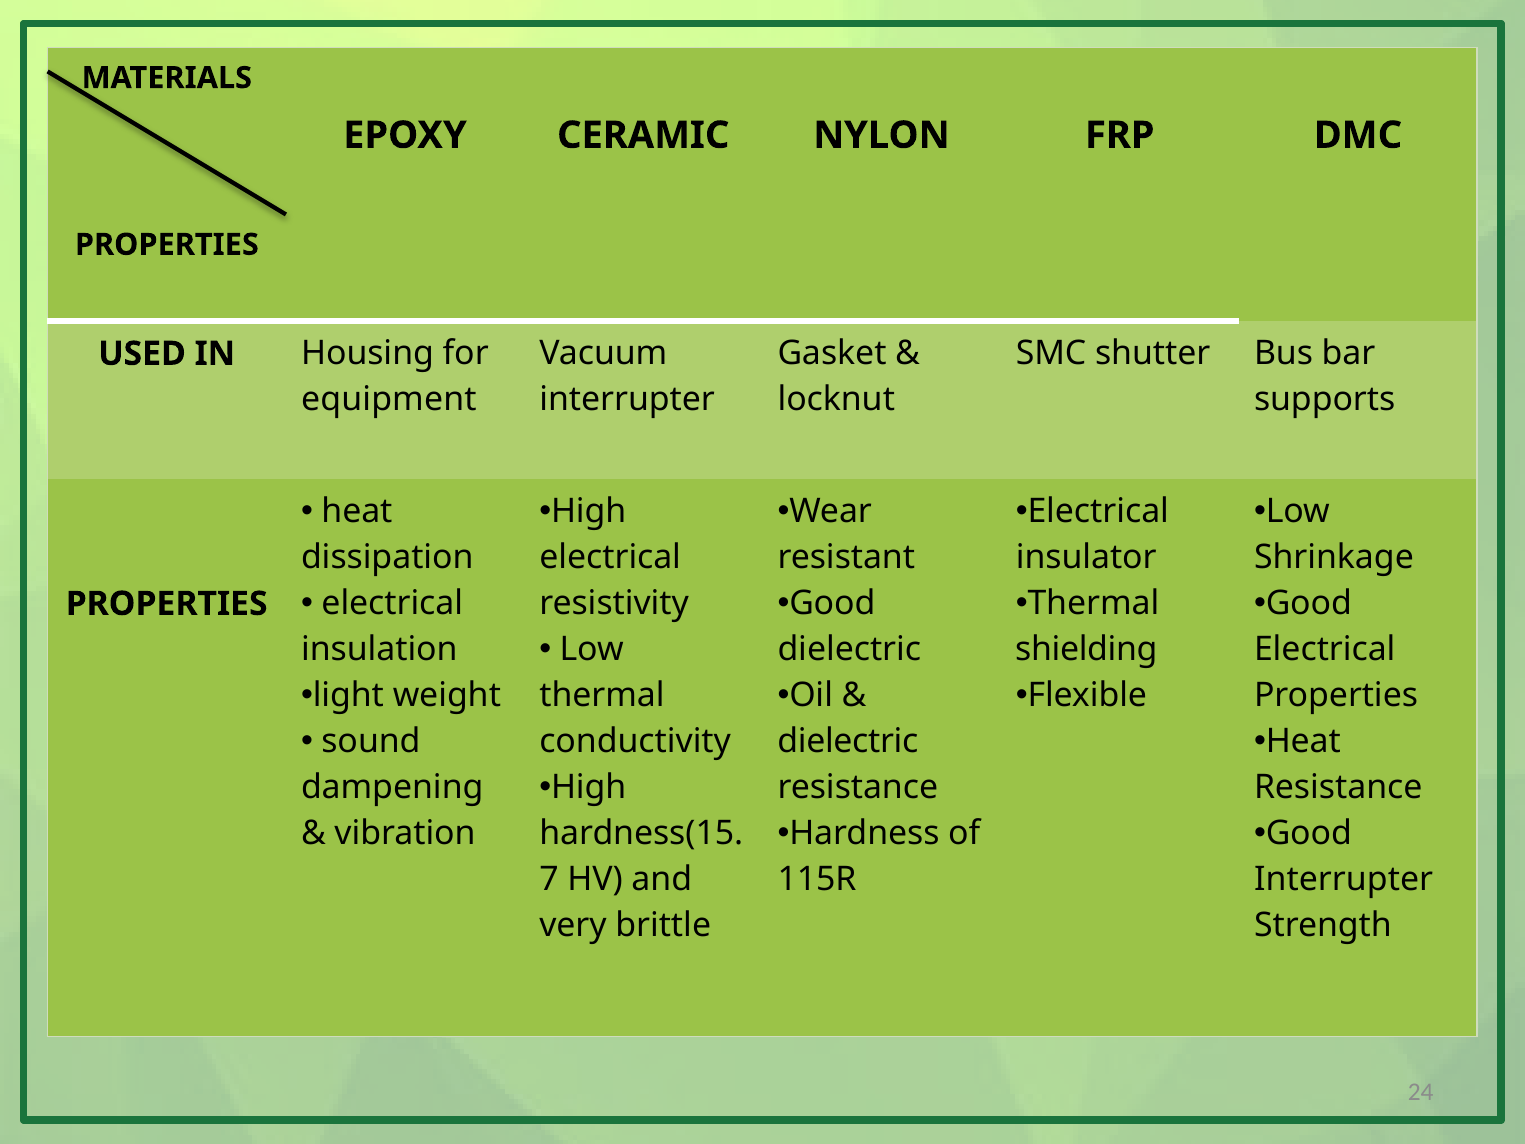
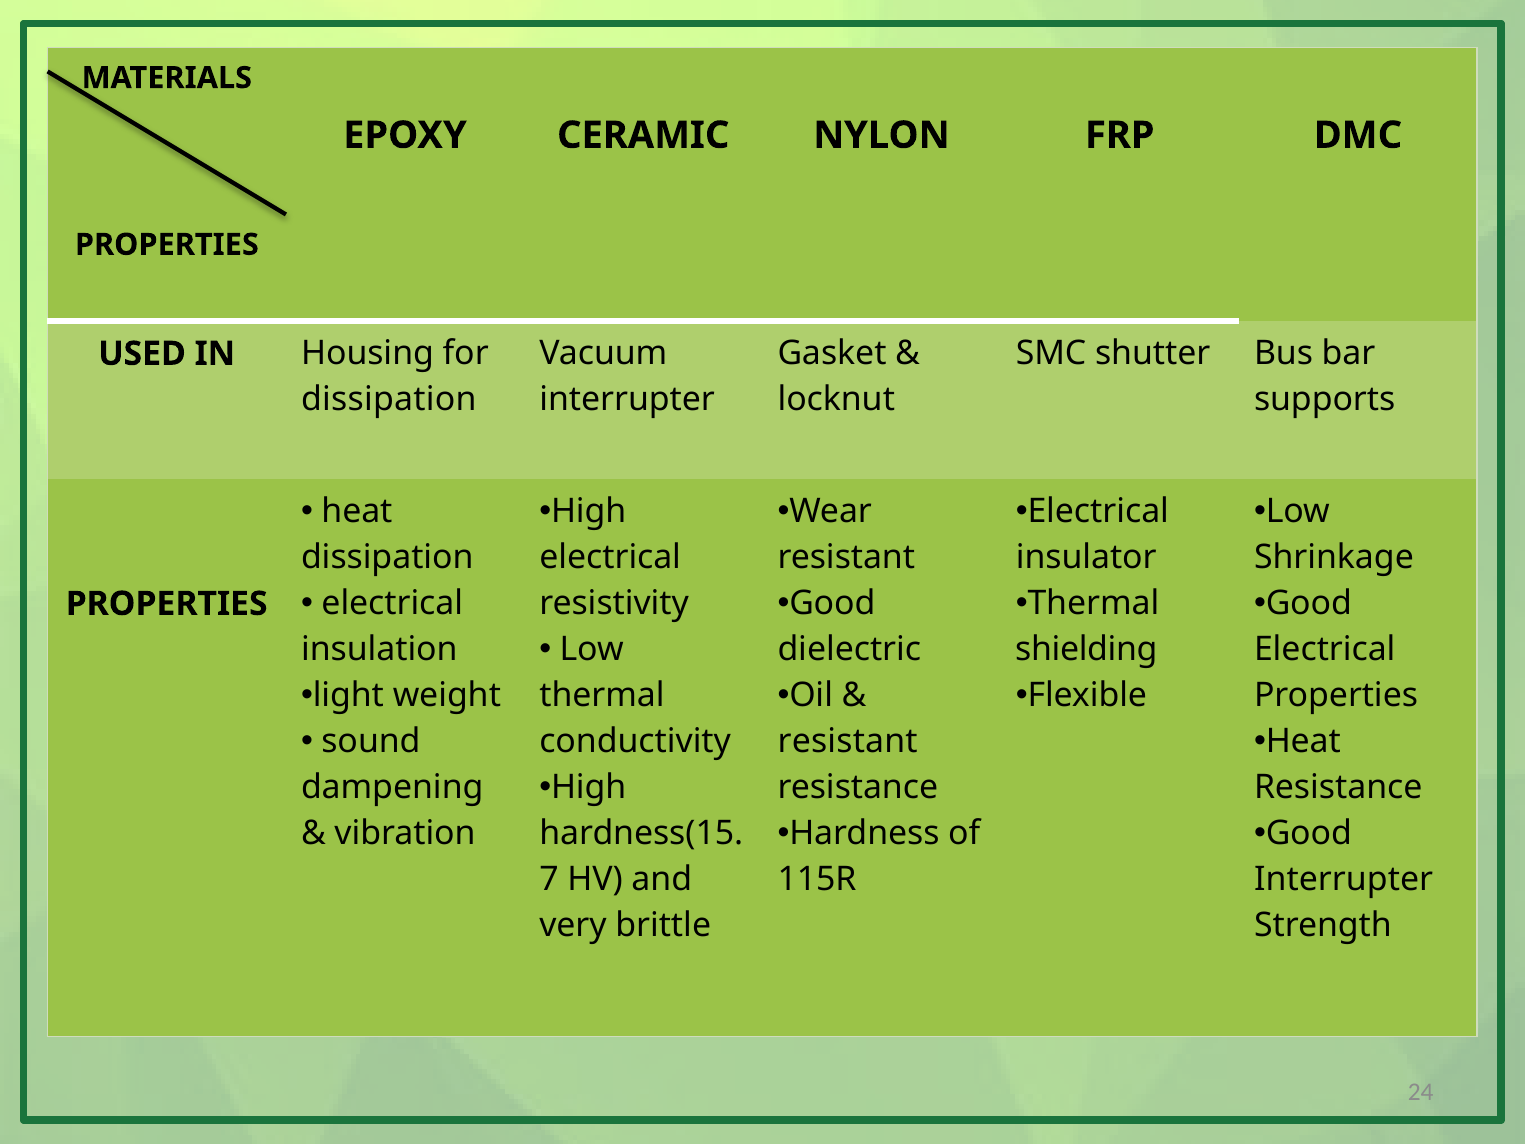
equipment: equipment -> dissipation (389, 400)
dielectric: dielectric -> resistant (848, 742)
